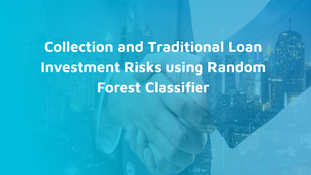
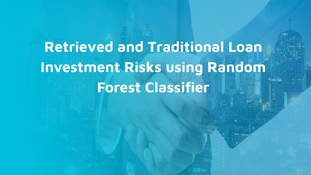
Collection: Collection -> Retrieved (79, 47)
